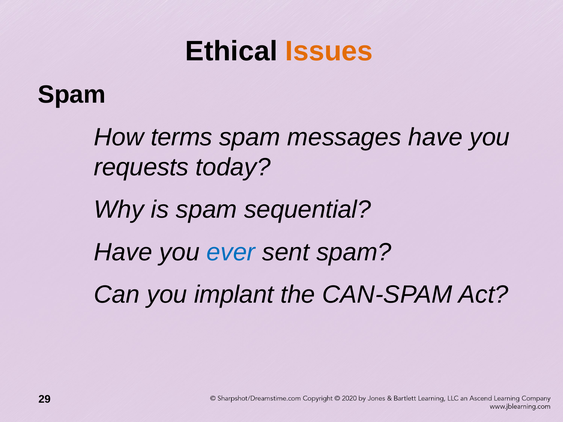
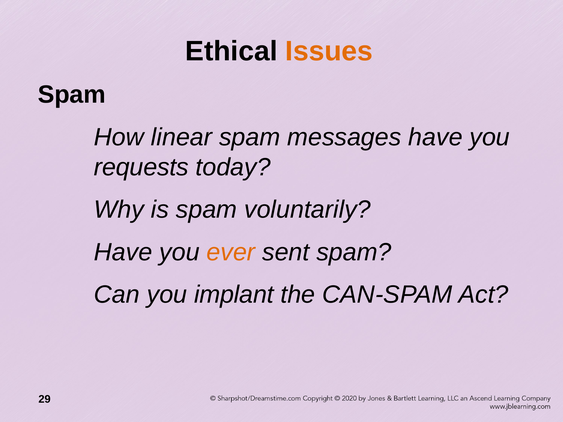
terms: terms -> linear (182, 137)
sequential: sequential -> voluntarily (307, 210)
ever colour: blue -> orange (231, 252)
